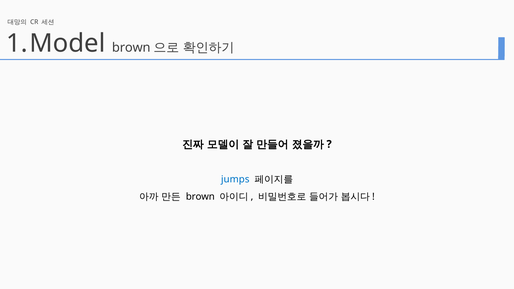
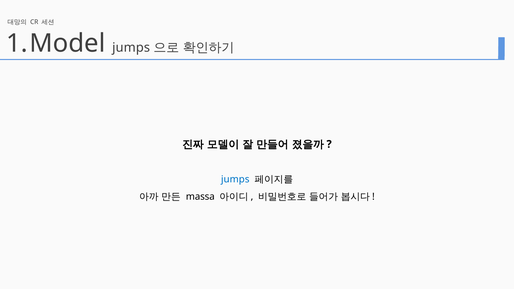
brown: brown -> jumps (131, 48)
brown: brown -> massa (200, 197)
